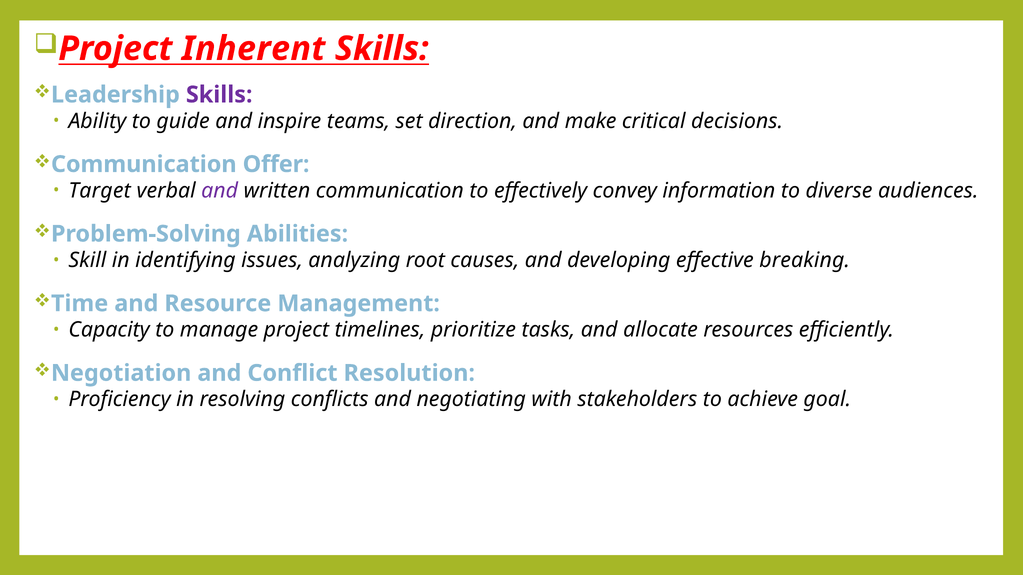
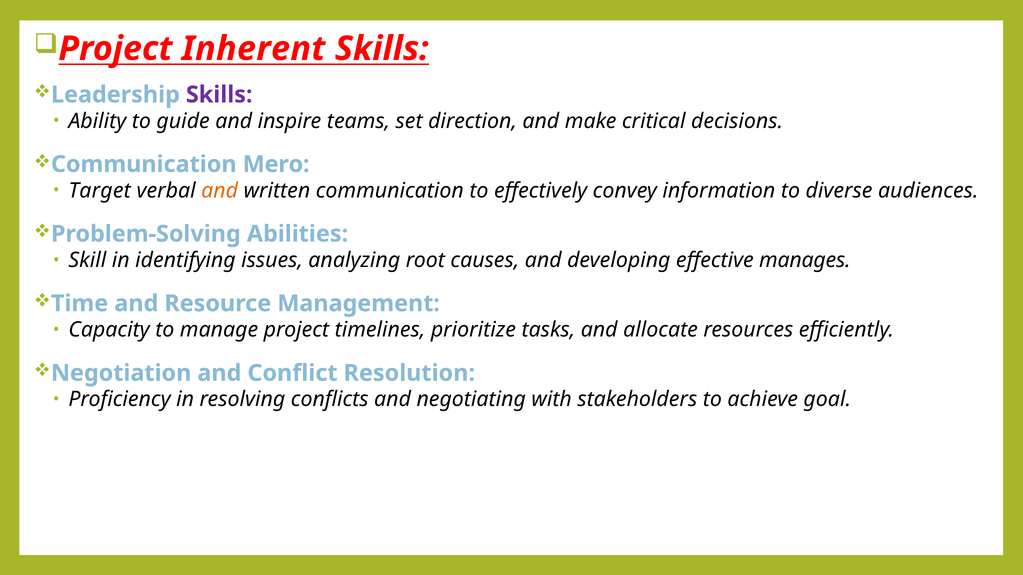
Offer: Offer -> Mero (276, 164)
and colour: purple -> orange (220, 191)
breaking: breaking -> manages (805, 260)
